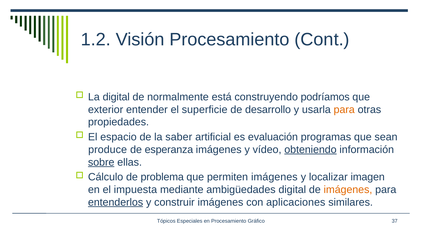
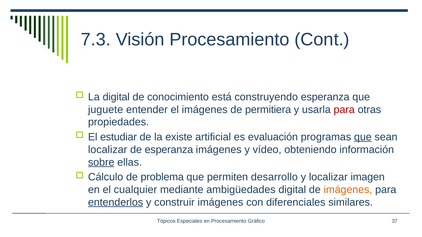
1.2: 1.2 -> 7.3 (96, 39)
normalmente: normalmente -> conocimiento (178, 97)
construyendo podríamos: podríamos -> esperanza (325, 97)
exterior: exterior -> juguete (106, 110)
el superficie: superficie -> imágenes (205, 110)
desarrollo: desarrollo -> permitiera (268, 110)
para colour: orange -> red (344, 110)
espacio: espacio -> estudiar (119, 137)
saber: saber -> existe (179, 137)
que underline: none -> present (363, 137)
produce: produce -> localizar (108, 150)
obteniendo underline: present -> none (310, 150)
permiten imágenes: imágenes -> desarrollo (274, 177)
impuesta: impuesta -> cualquier (135, 190)
aplicaciones: aplicaciones -> diferenciales (296, 203)
